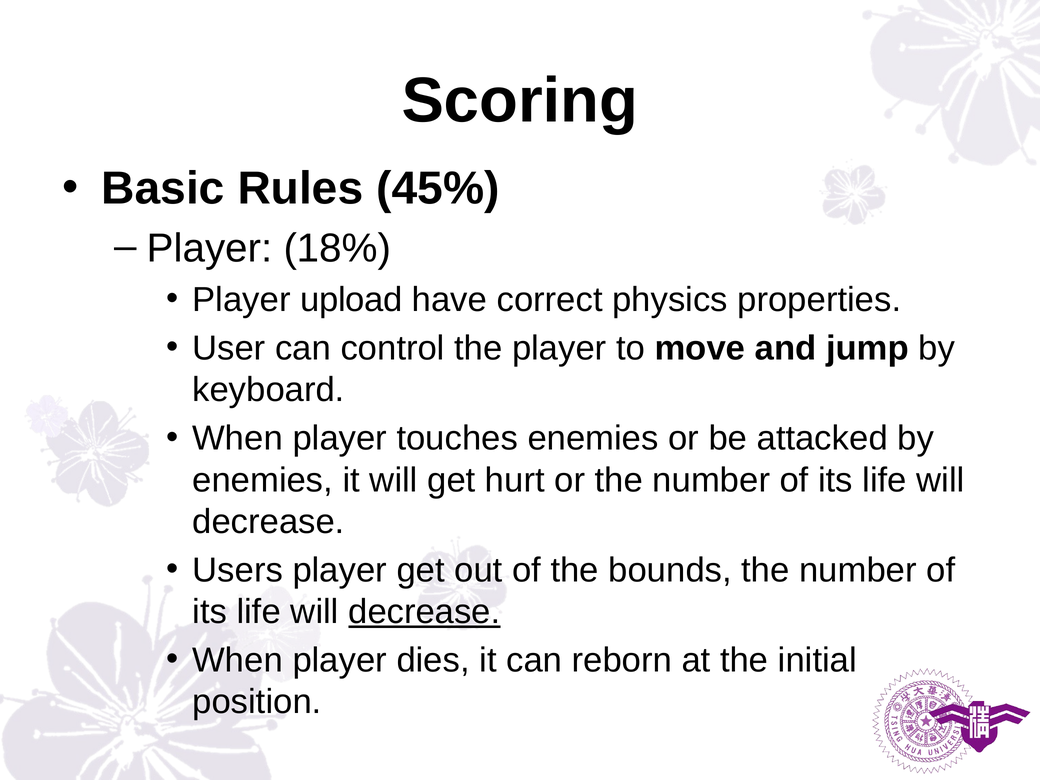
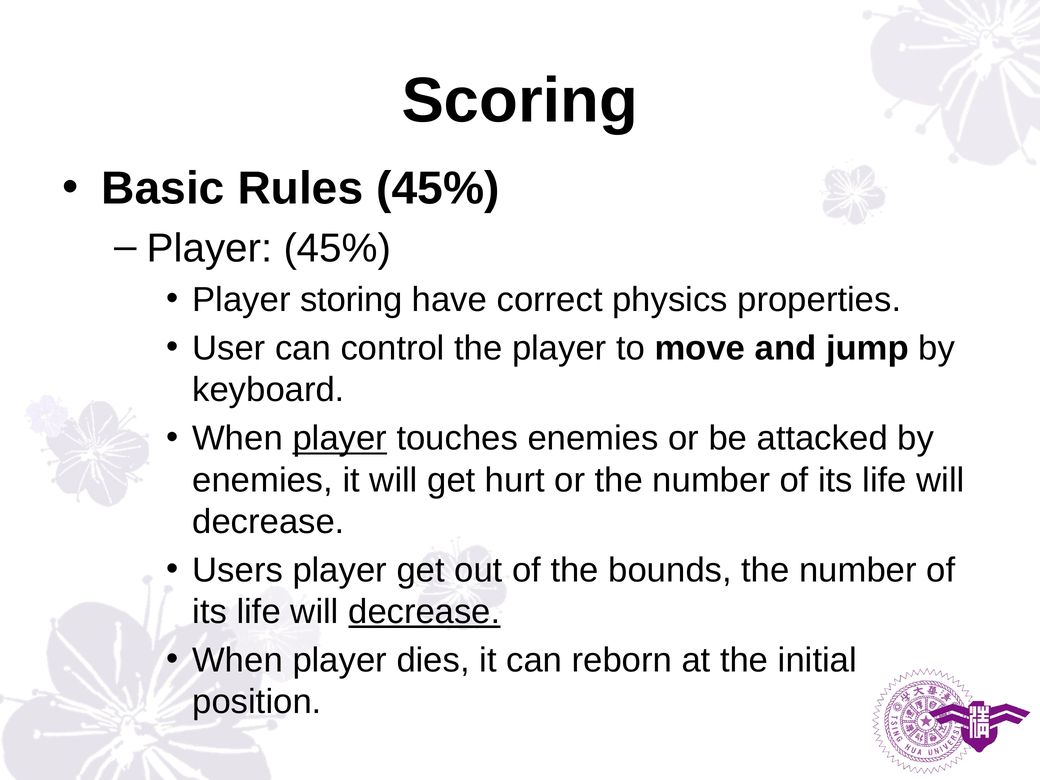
Player 18%: 18% -> 45% (337, 248)
upload: upload -> storing (351, 300)
player underline: none -> present (340, 439)
